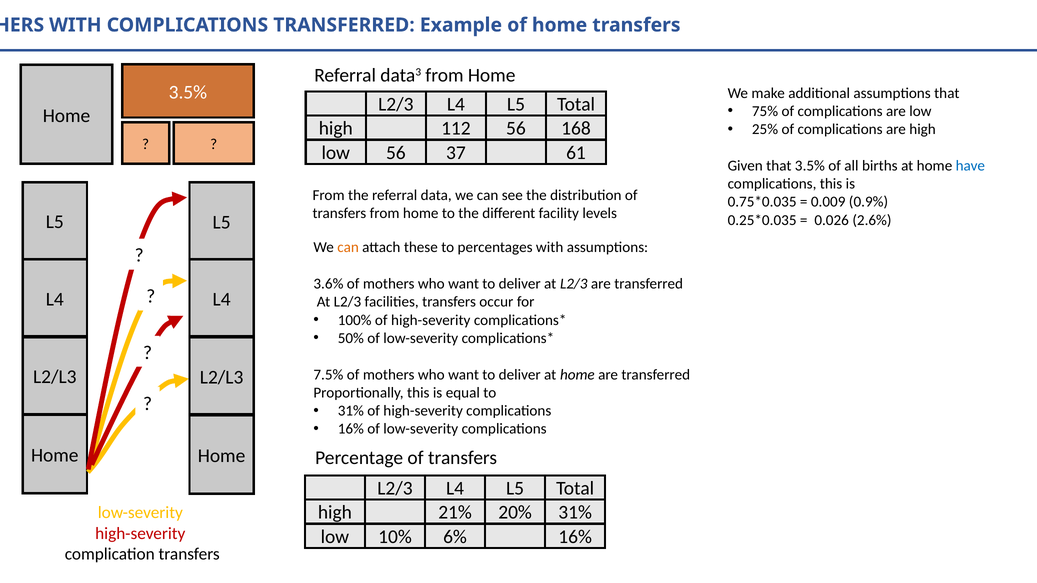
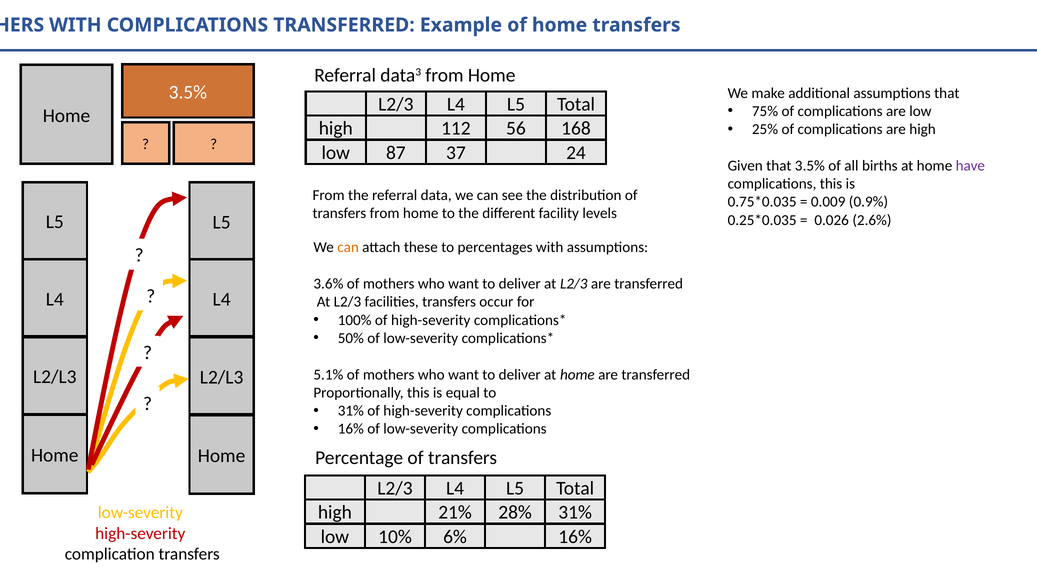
low 56: 56 -> 87 (396, 153)
61: 61 -> 24 (576, 153)
have colour: blue -> purple (970, 166)
7.5%: 7.5% -> 5.1% (328, 375)
20%: 20% -> 28% (515, 513)
